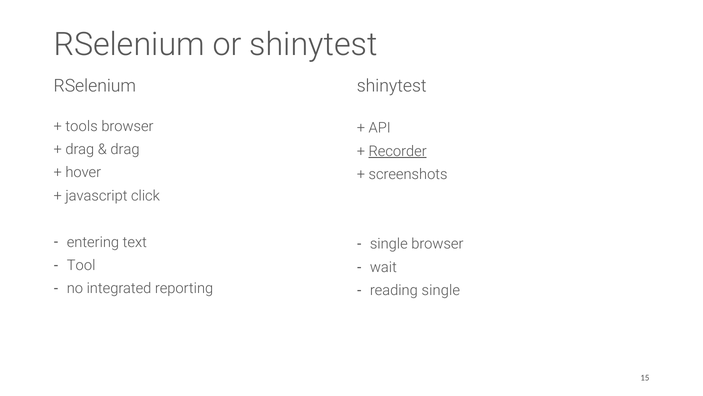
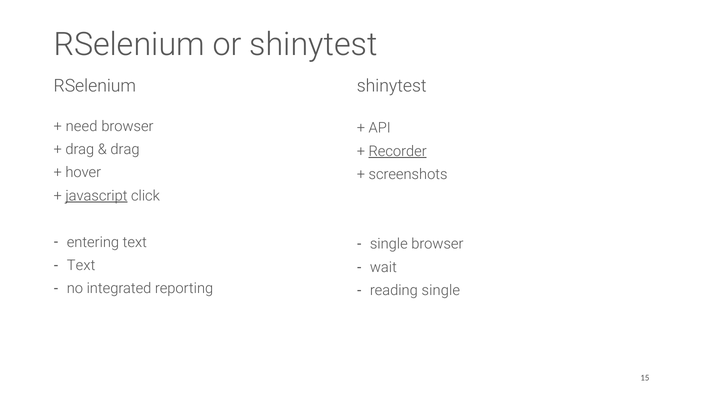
tools: tools -> need (82, 126)
javascript underline: none -> present (96, 195)
Tool: Tool -> Text (81, 265)
